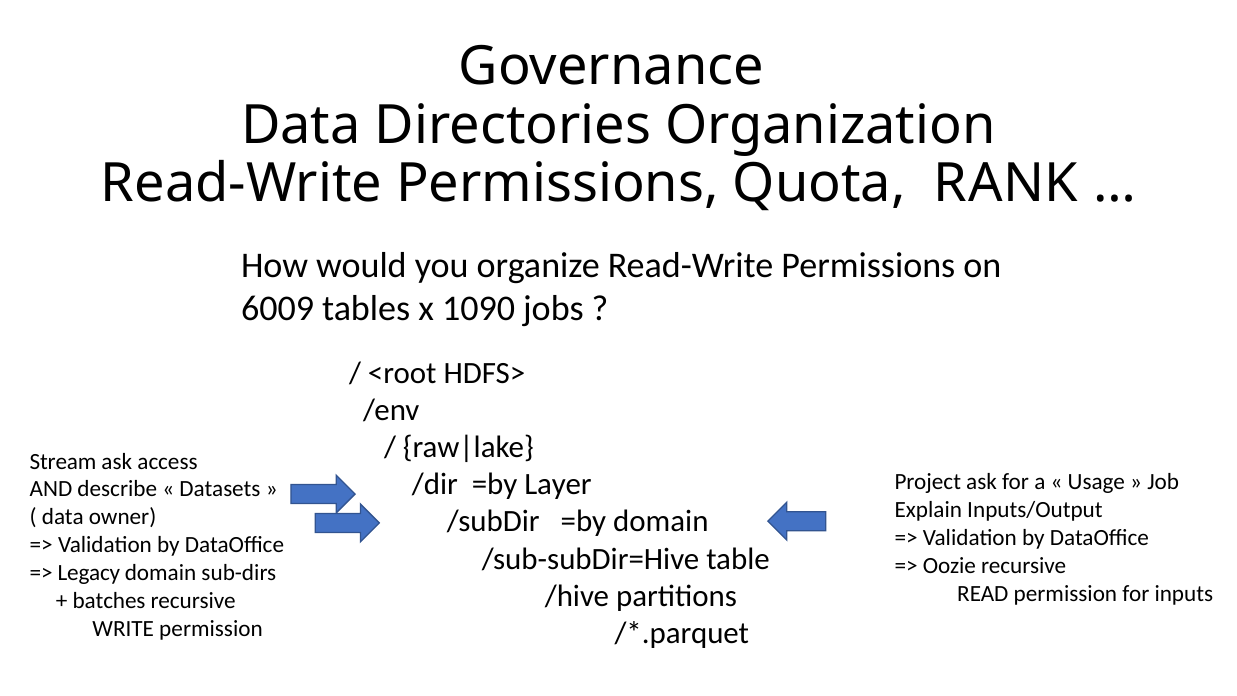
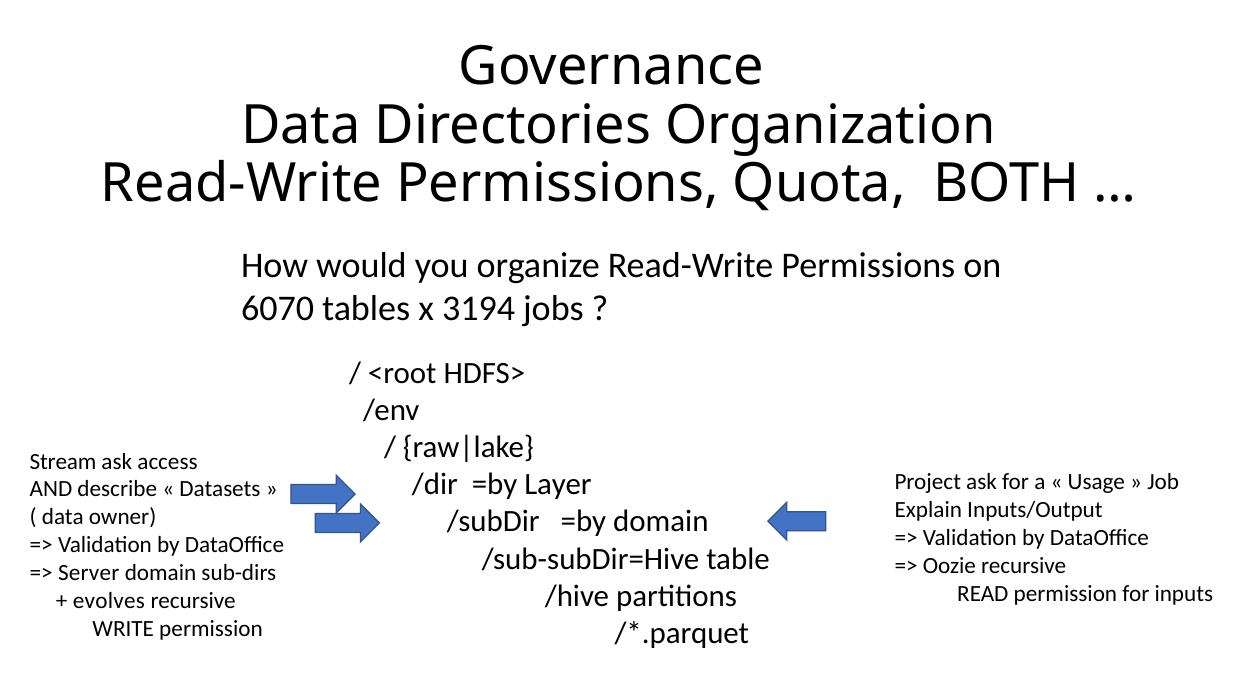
RANK: RANK -> BOTH (1007, 184)
6009: 6009 -> 6070 (278, 309)
1090: 1090 -> 3194 (479, 309)
Legacy: Legacy -> Server (89, 573)
batches: batches -> evolves (109, 600)
